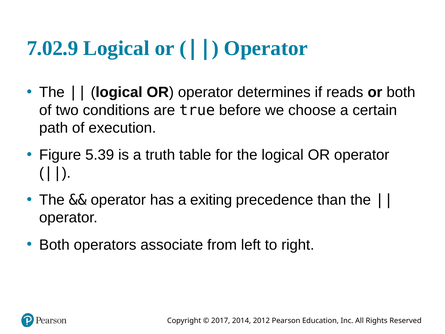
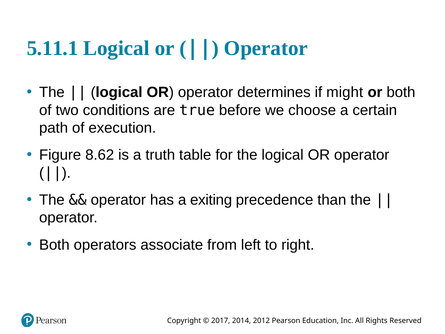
7.02.9: 7.02.9 -> 5.11.1 (52, 48)
reads: reads -> might (345, 92)
5.39: 5.39 -> 8.62 (100, 155)
